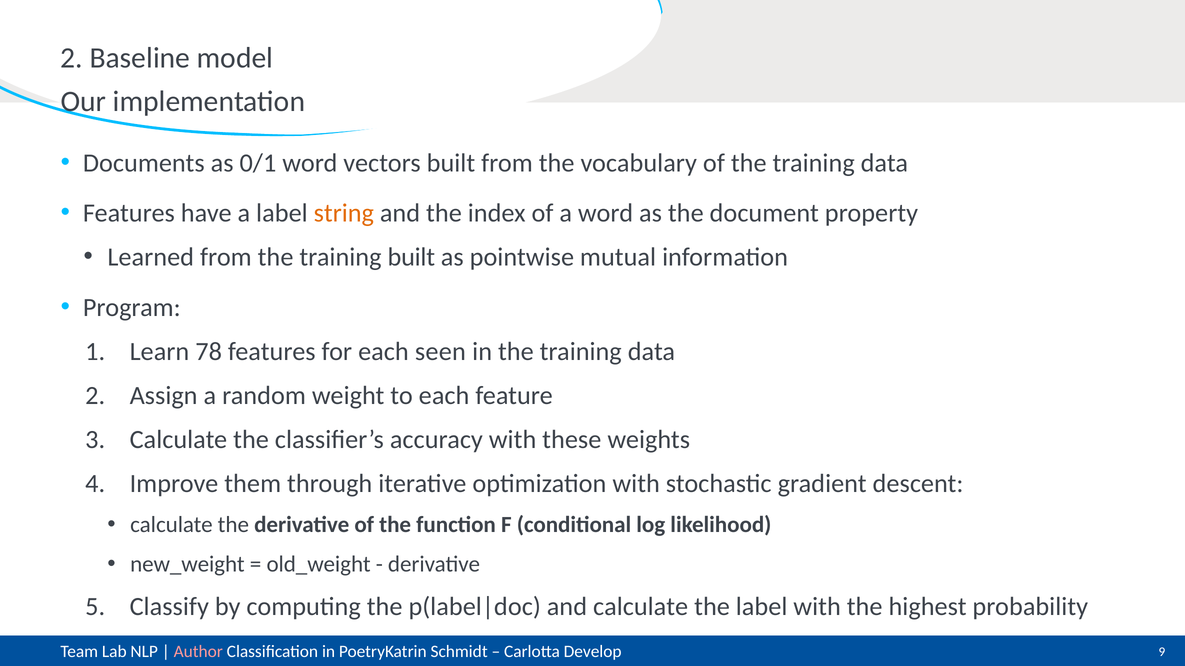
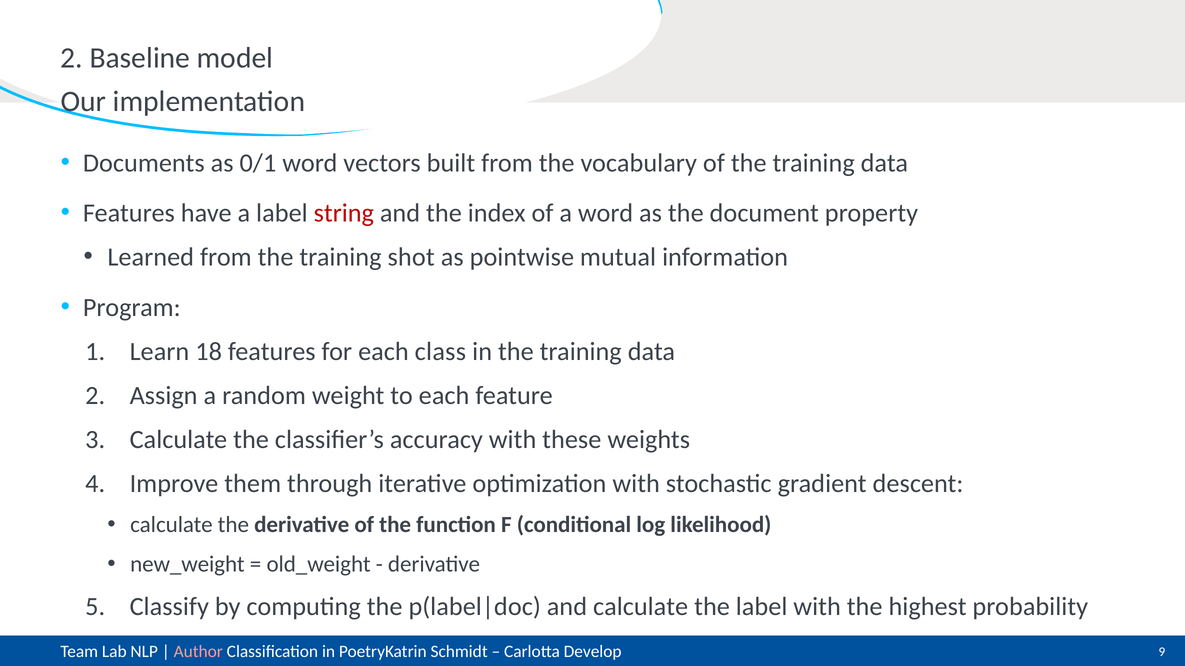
string colour: orange -> red (344, 213)
training built: built -> shot (411, 257)
78: 78 -> 18 (209, 352)
seen: seen -> class (440, 352)
